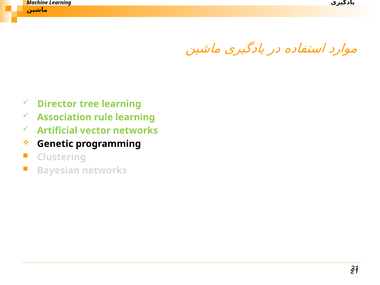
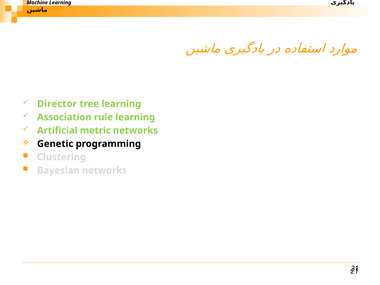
vector: vector -> metric (95, 130)
